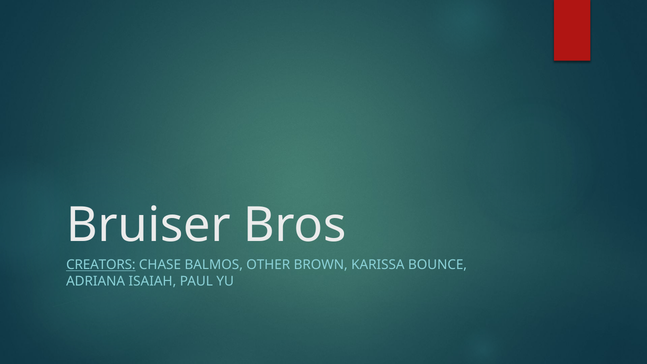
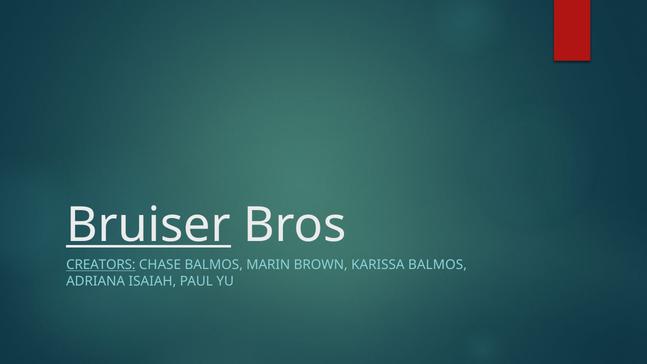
Bruiser underline: none -> present (148, 225)
OTHER: OTHER -> MARIN (268, 265)
KARISSA BOUNCE: BOUNCE -> BALMOS (437, 265)
